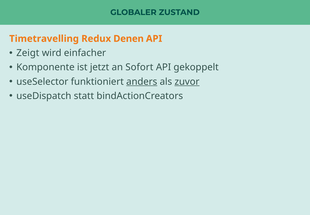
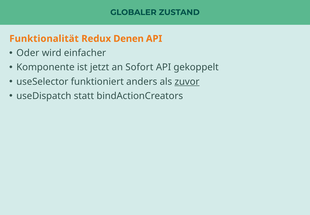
Timetravelling: Timetravelling -> Funktionalität (44, 39)
Zeigt: Zeigt -> Oder (28, 53)
anders underline: present -> none (142, 81)
